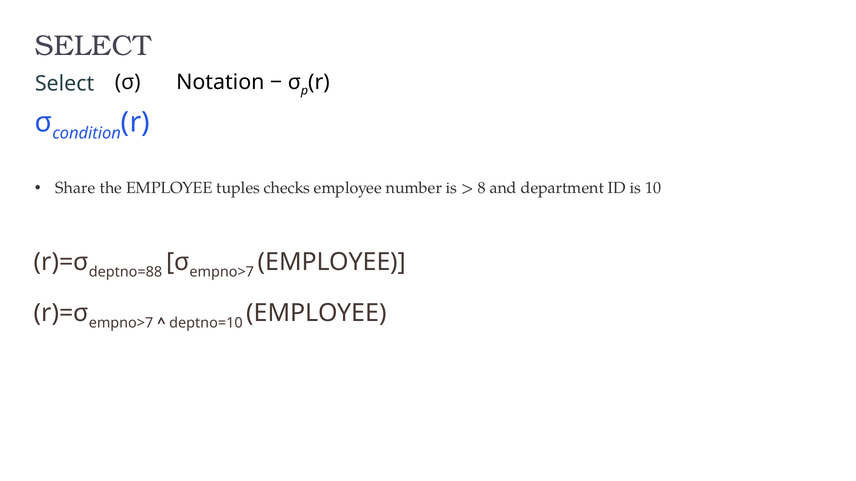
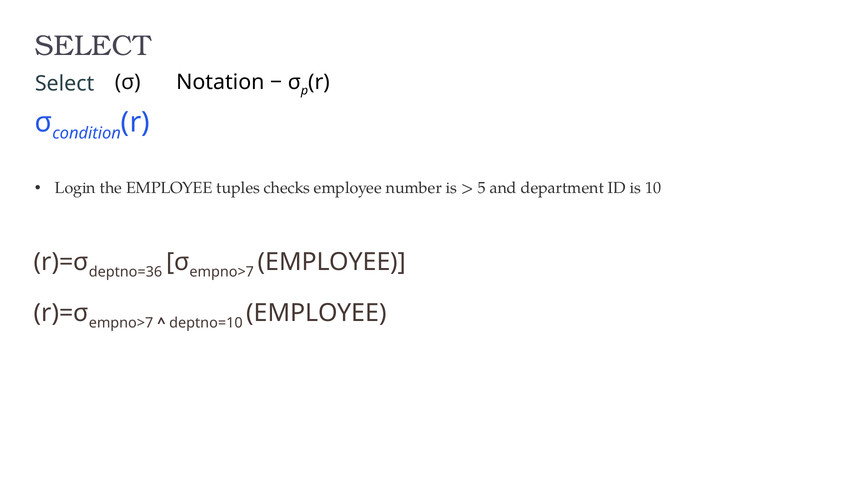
Share: Share -> Login (75, 188)
8: 8 -> 5 (482, 188)
deptno=88: deptno=88 -> deptno=36 (125, 272)
